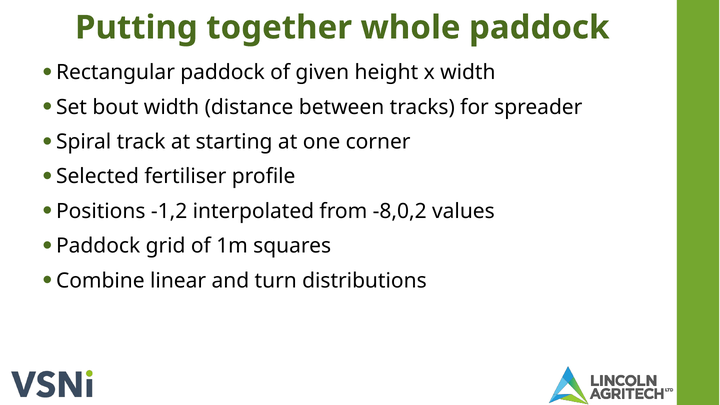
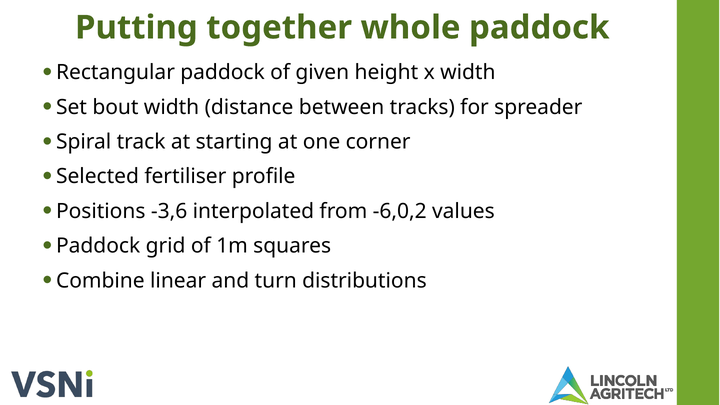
-1,2: -1,2 -> -3,6 (169, 211)
-8,0,2: -8,0,2 -> -6,0,2 (400, 211)
